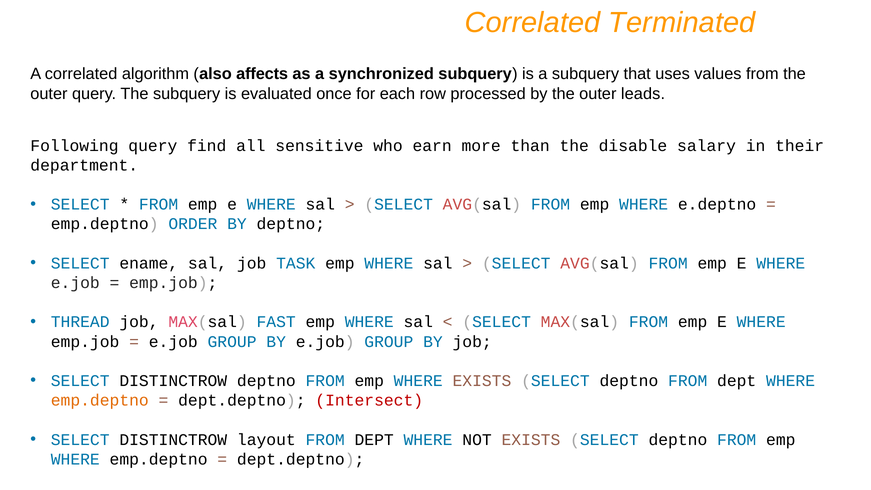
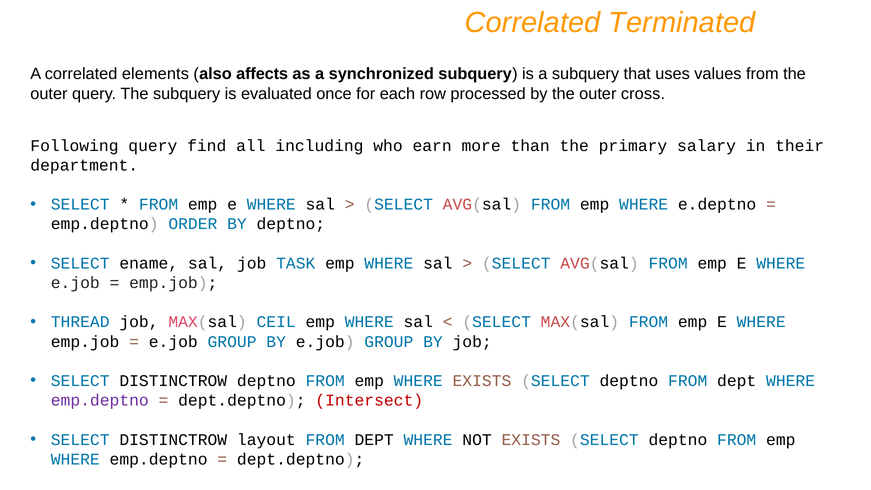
algorithm: algorithm -> elements (155, 74)
leads: leads -> cross (643, 94)
sensitive: sensitive -> including (319, 146)
disable: disable -> primary (633, 146)
FAST: FAST -> CEIL (276, 322)
emp.deptno colour: orange -> purple (100, 400)
